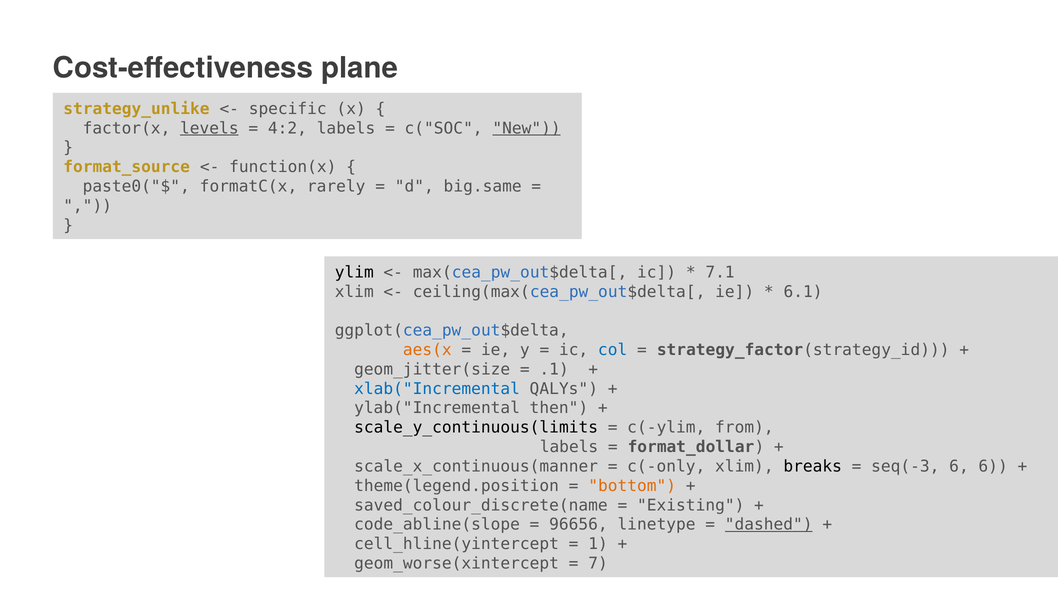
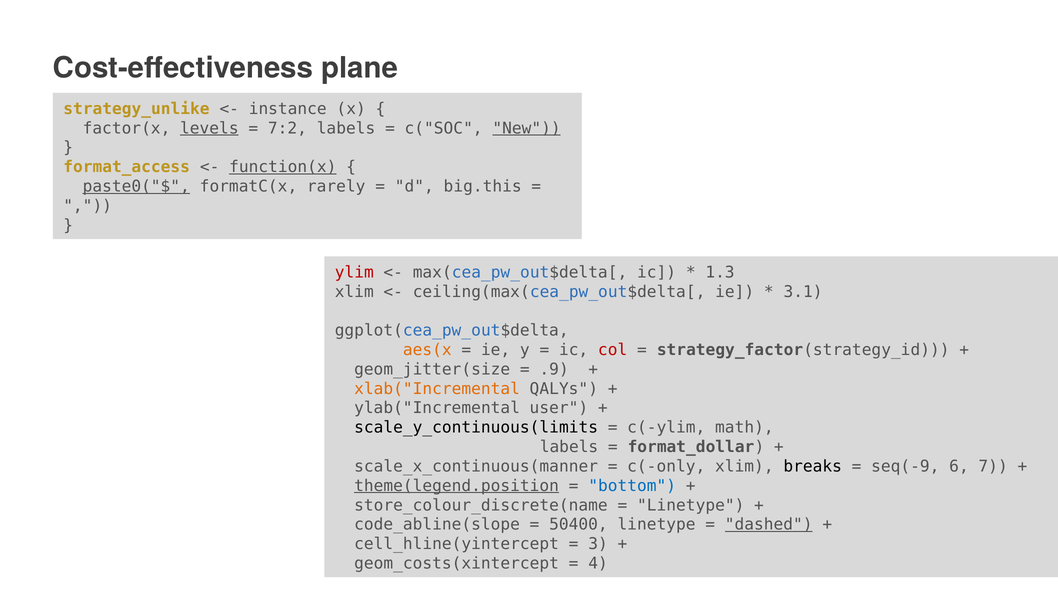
specific: specific -> instance (288, 109)
4:2: 4:2 -> 7:2 (287, 128)
format_source: format_source -> format_access (127, 167)
function(x underline: none -> present (283, 167)
paste0("$ underline: none -> present (136, 187)
big.same: big.same -> big.this (483, 187)
ylim colour: black -> red (354, 272)
7.1: 7.1 -> 1.3 (720, 272)
6.1: 6.1 -> 3.1 (803, 292)
col colour: blue -> red (613, 350)
.1: .1 -> .9 (554, 369)
xlab("Incremental colour: blue -> orange (437, 389)
then: then -> user (559, 408)
from: from -> math (744, 428)
seq(-3: seq(-3 -> seq(-9 (905, 466)
6 6: 6 -> 7 (993, 466)
theme(legend.position underline: none -> present (457, 486)
bottom colour: orange -> blue (632, 486)
saved_colour_discrete(name: saved_colour_discrete(name -> store_colour_discrete(name (481, 505)
Existing: Existing -> Linetype (691, 505)
96656: 96656 -> 50400 (578, 525)
1: 1 -> 3 (598, 544)
geom_worse(xintercept: geom_worse(xintercept -> geom_costs(xintercept (457, 564)
7: 7 -> 4 (598, 564)
